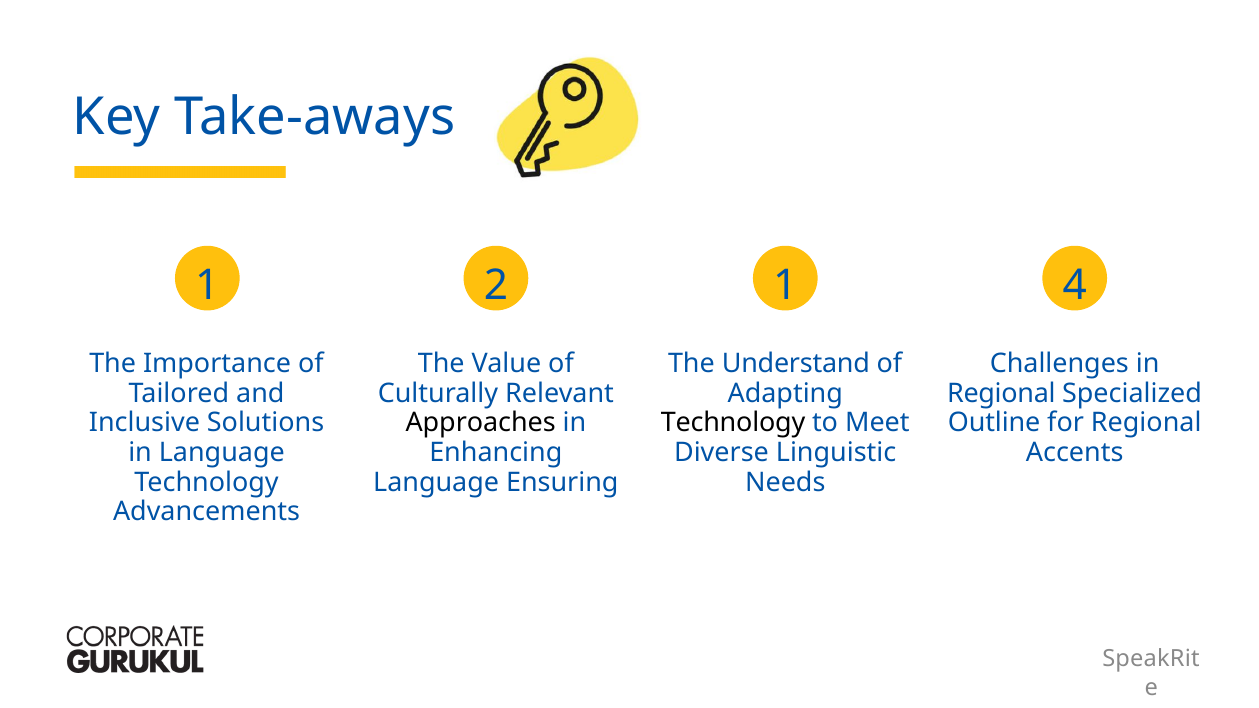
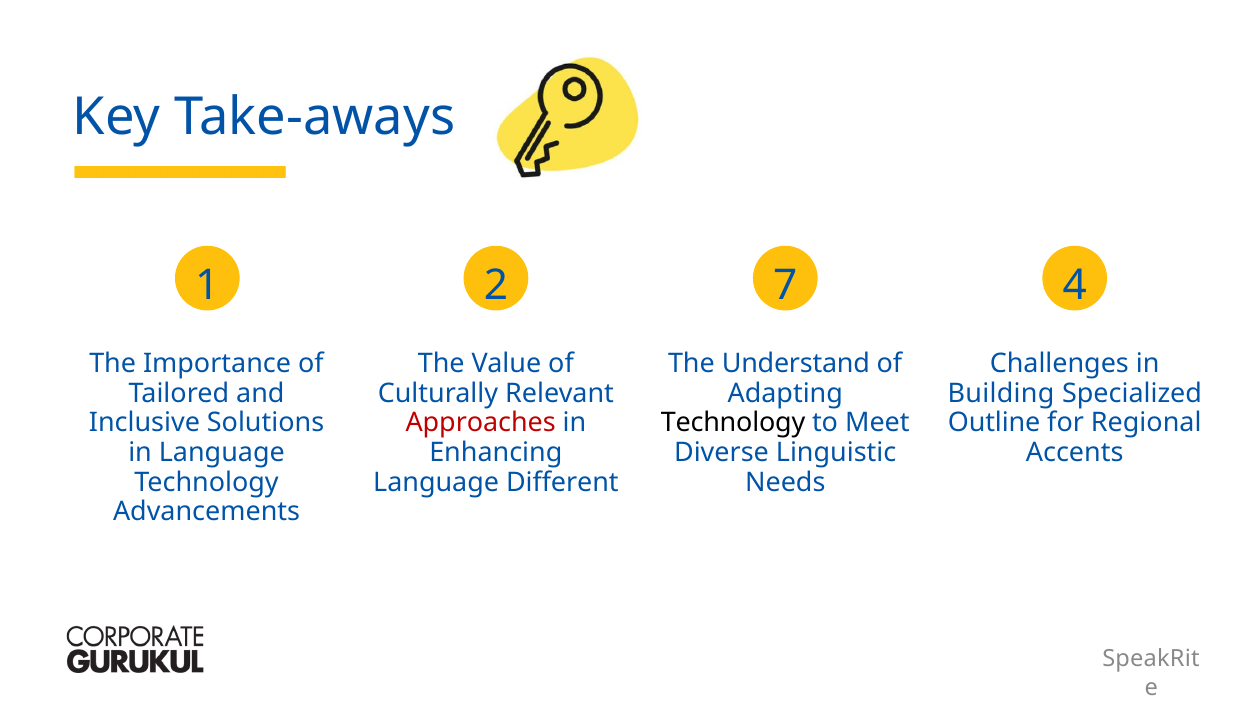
2 1: 1 -> 7 (785, 285)
Regional: Regional -> Building (1001, 394)
Approaches colour: black -> red (481, 423)
Ensuring: Ensuring -> Different (562, 483)
